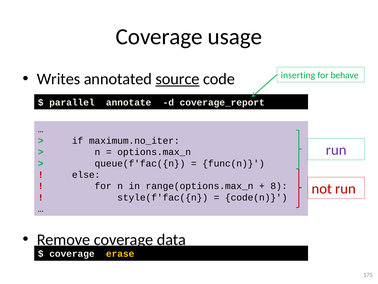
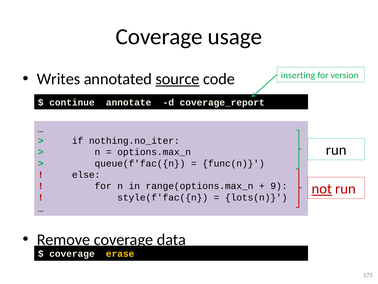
behave: behave -> version (345, 75)
parallel: parallel -> continue (72, 102)
maximum.no_iter: maximum.no_iter -> nothing.no_iter (134, 140)
run colour: purple -> black (336, 150)
8: 8 -> 9 (279, 186)
not underline: none -> present (322, 189)
code(n: code(n -> lots(n (256, 197)
